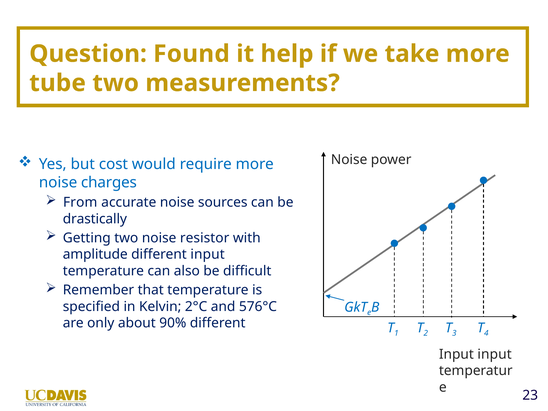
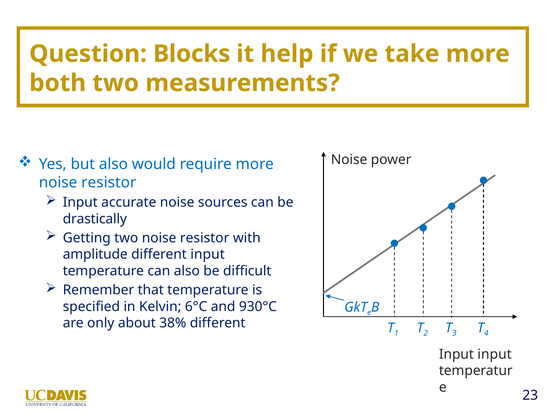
Found: Found -> Blocks (192, 54)
tube: tube -> both (58, 83)
but cost: cost -> also (113, 164)
charges: charges -> resistor (109, 182)
From: From -> Input (80, 202)
2°C: 2°C -> 6°C (196, 307)
576°C: 576°C -> 930°C (258, 307)
90%: 90% -> 38% (173, 323)
